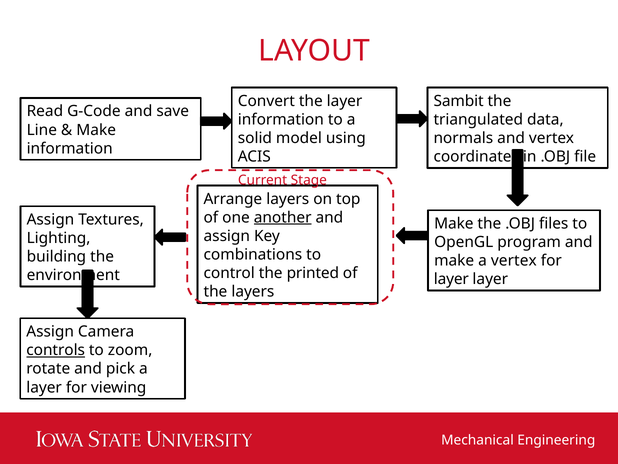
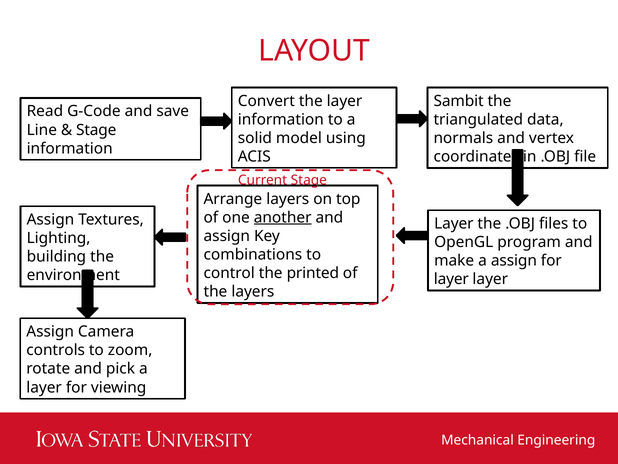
Make: Make -> Stage (96, 130)
Make: Make -> Layer (454, 223)
a vertex: vertex -> assign (514, 260)
controls underline: present -> none (56, 350)
